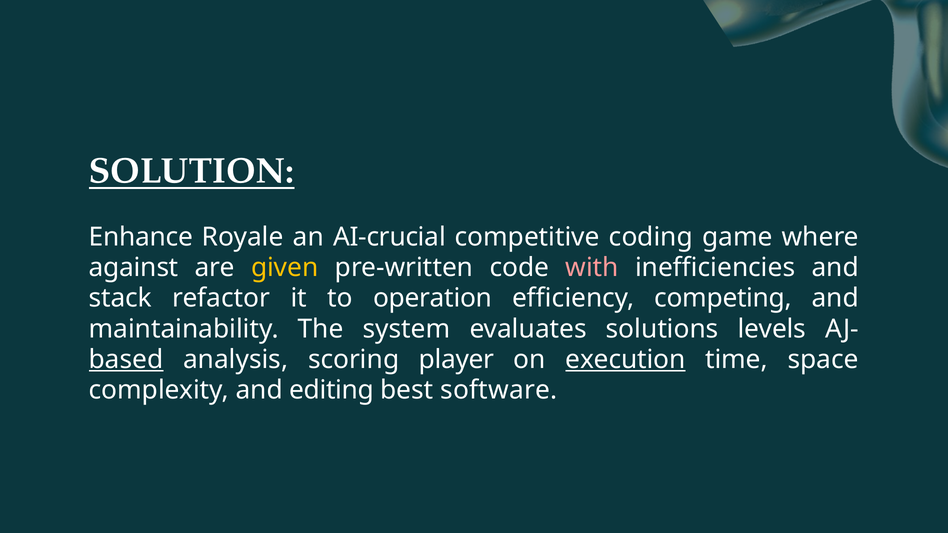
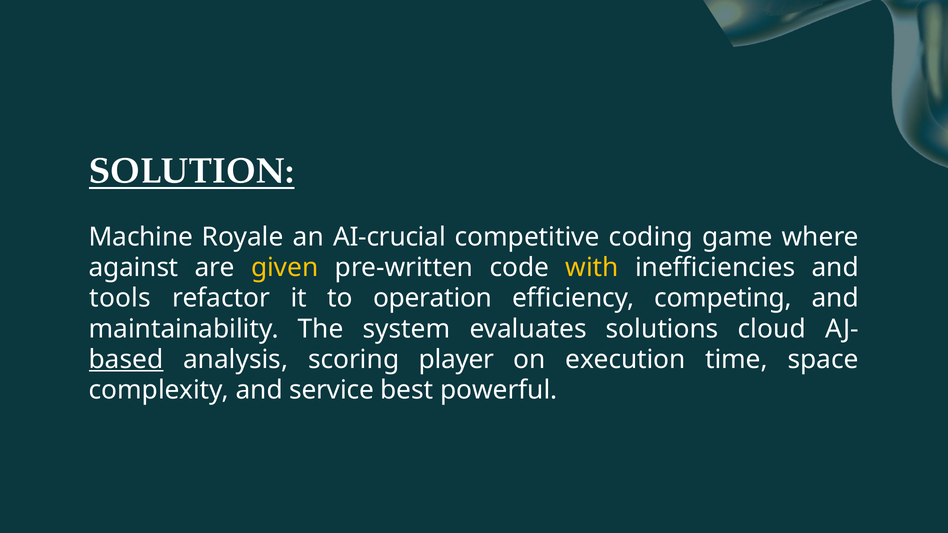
Enhance: Enhance -> Machine (141, 237)
with colour: pink -> yellow (592, 268)
stack: stack -> tools (120, 298)
levels: levels -> cloud (772, 329)
execution underline: present -> none (625, 360)
editing: editing -> service (332, 390)
software: software -> powerful (499, 390)
